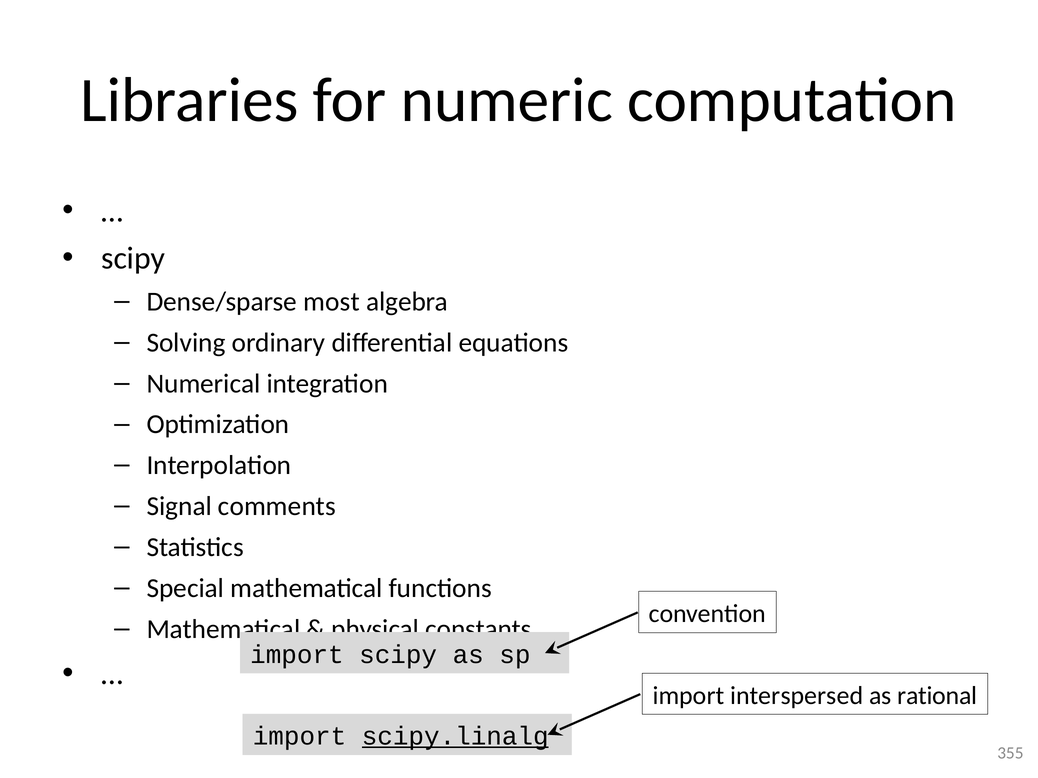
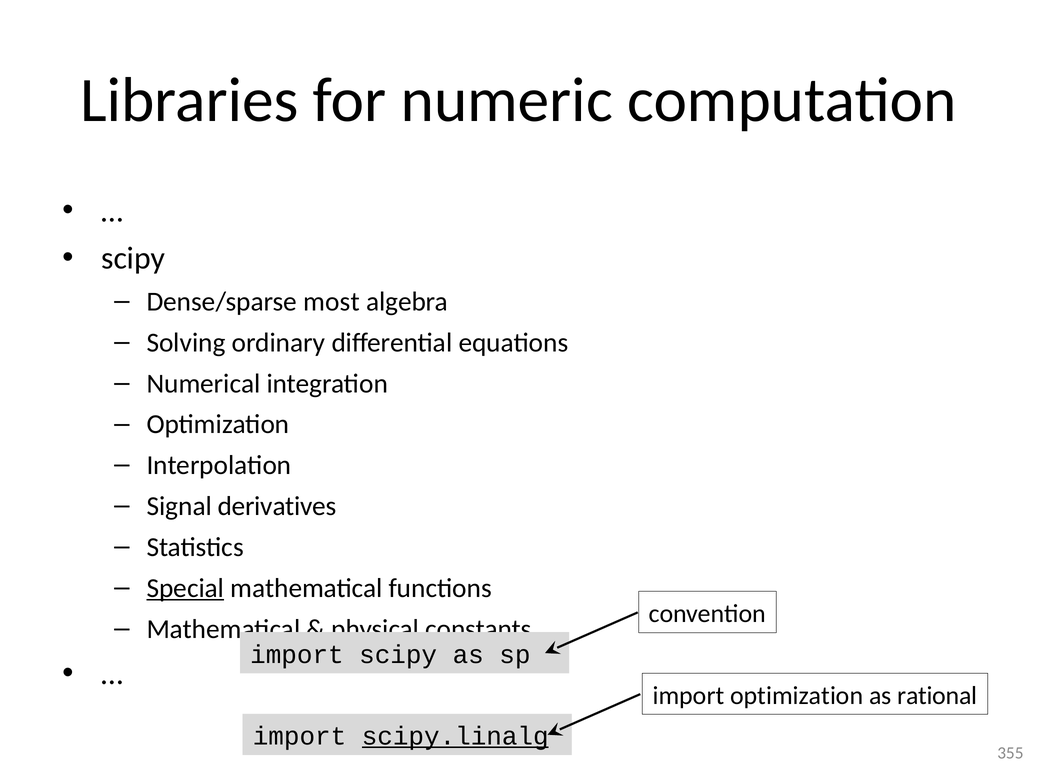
comments: comments -> derivatives (277, 507)
Special underline: none -> present (185, 588)
import interspersed: interspersed -> optimization (797, 696)
